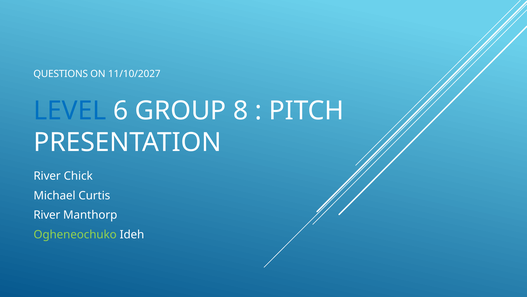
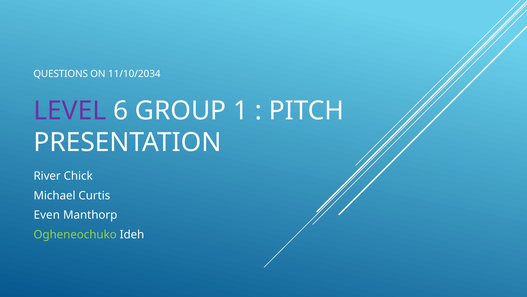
11/10/2027: 11/10/2027 -> 11/10/2034 (134, 74)
LEVEL colour: blue -> purple (70, 111)
8: 8 -> 1 (241, 111)
River: River -> Even (47, 215)
